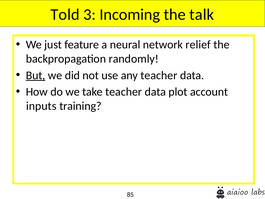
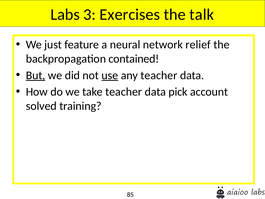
Told: Told -> Labs (65, 14)
Incoming: Incoming -> Exercises (130, 14)
randomly: randomly -> contained (134, 59)
use underline: none -> present (110, 75)
plot: plot -> pick (178, 92)
inputs: inputs -> solved (41, 106)
